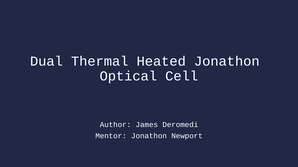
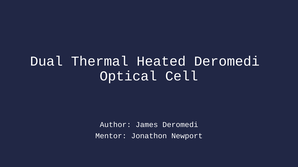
Heated Jonathon: Jonathon -> Deromedi (227, 61)
